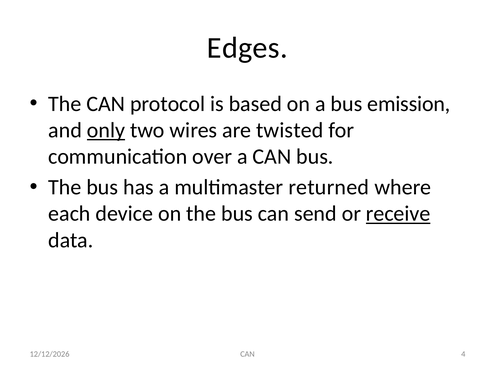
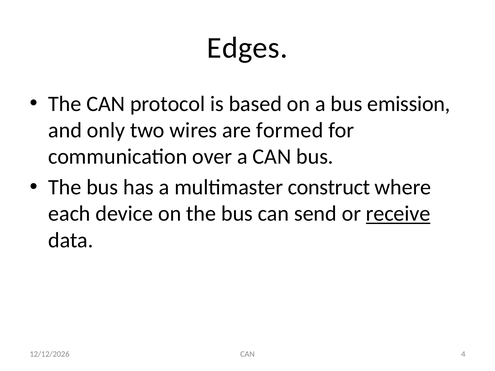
only underline: present -> none (106, 130)
twisted: twisted -> formed (290, 130)
returned: returned -> construct (329, 187)
